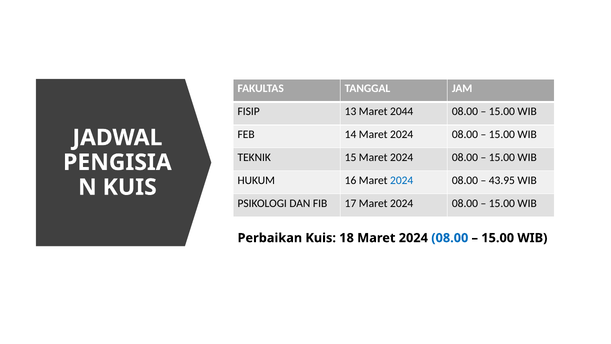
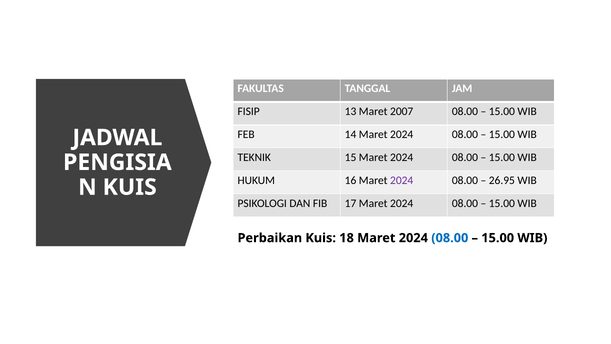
2044: 2044 -> 2007 (402, 111)
2024 colour: blue -> purple (402, 180)
43.95: 43.95 -> 26.95 (502, 180)
